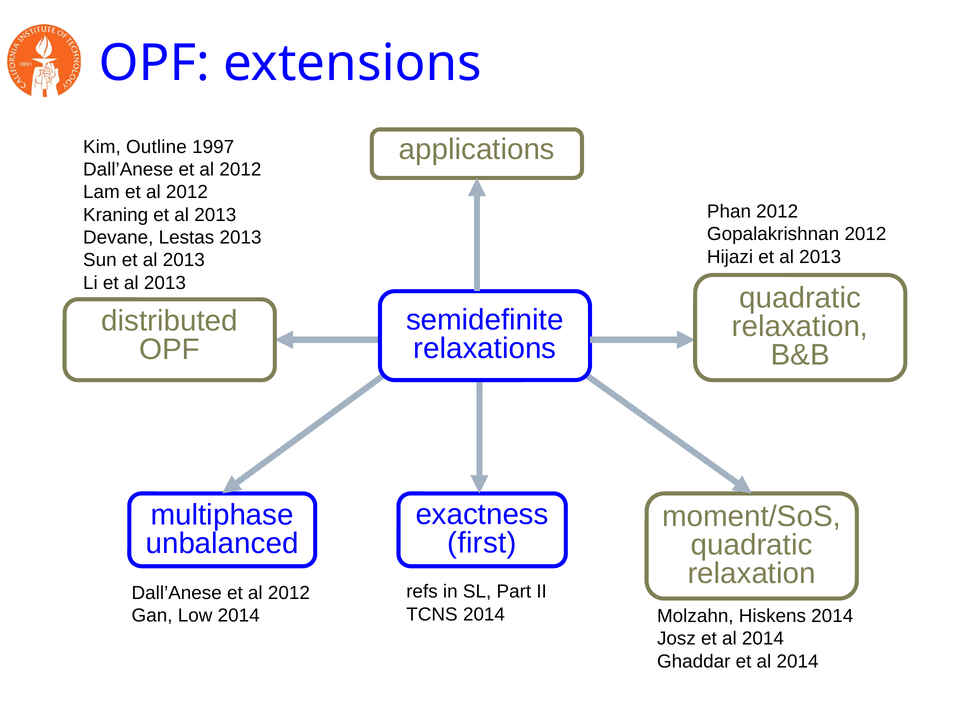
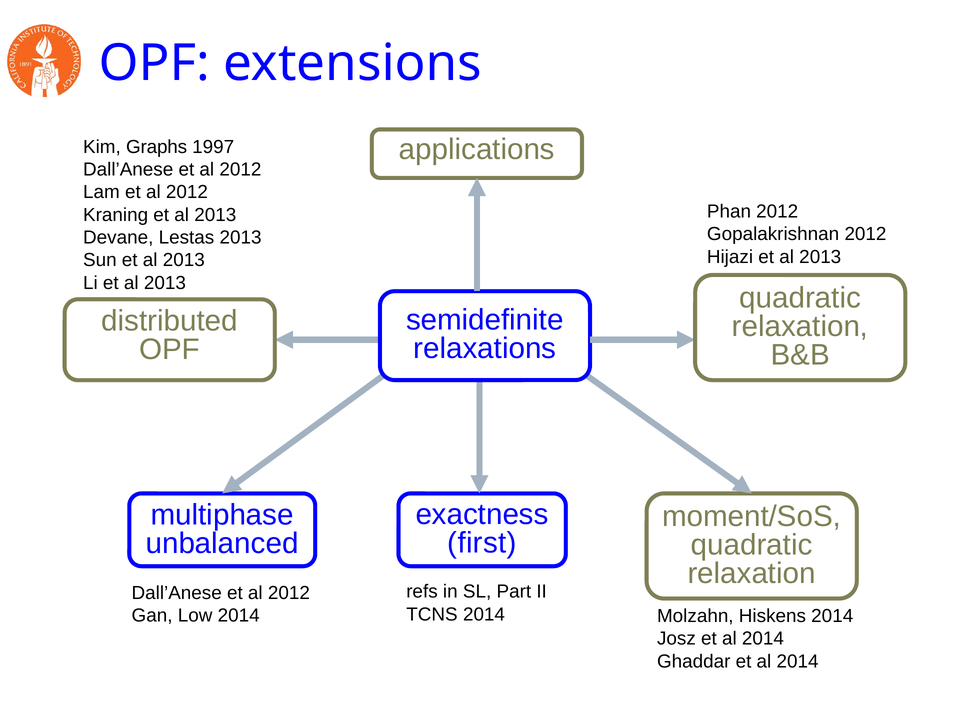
Outline: Outline -> Graphs (157, 147)
